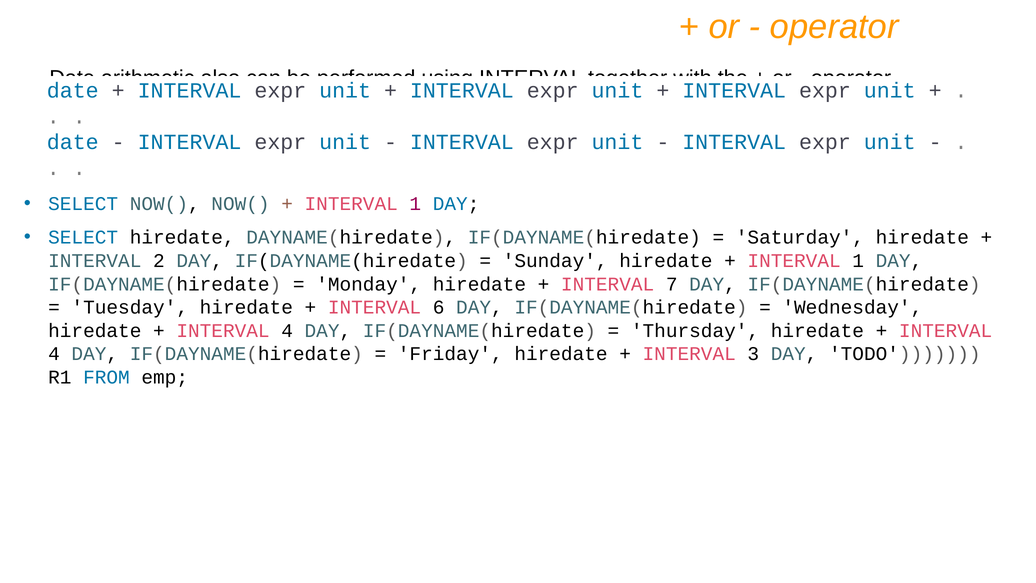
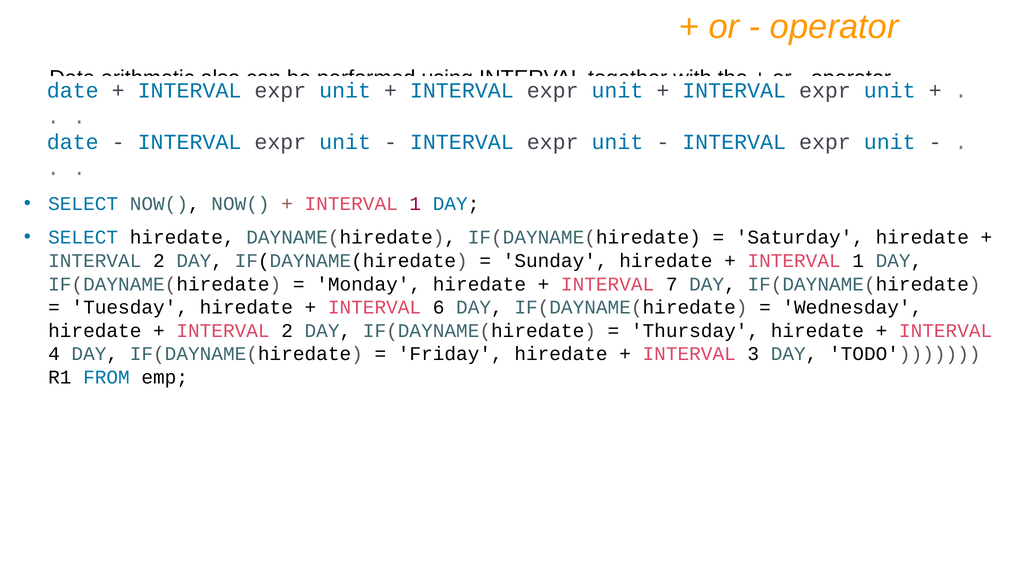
4: 4 -> 2 (287, 331)
